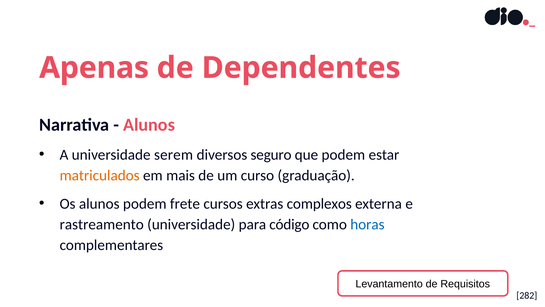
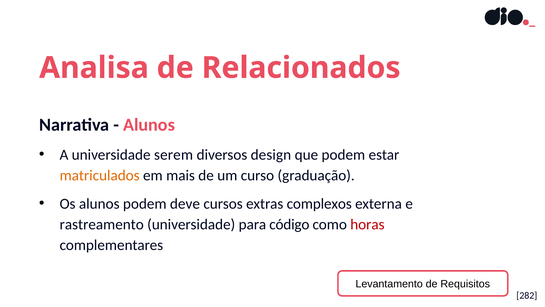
Apenas: Apenas -> Analisa (94, 68)
Dependentes: Dependentes -> Relacionados (301, 68)
seguro: seguro -> design (271, 154)
frete: frete -> deve (185, 203)
horas colour: blue -> red (367, 224)
